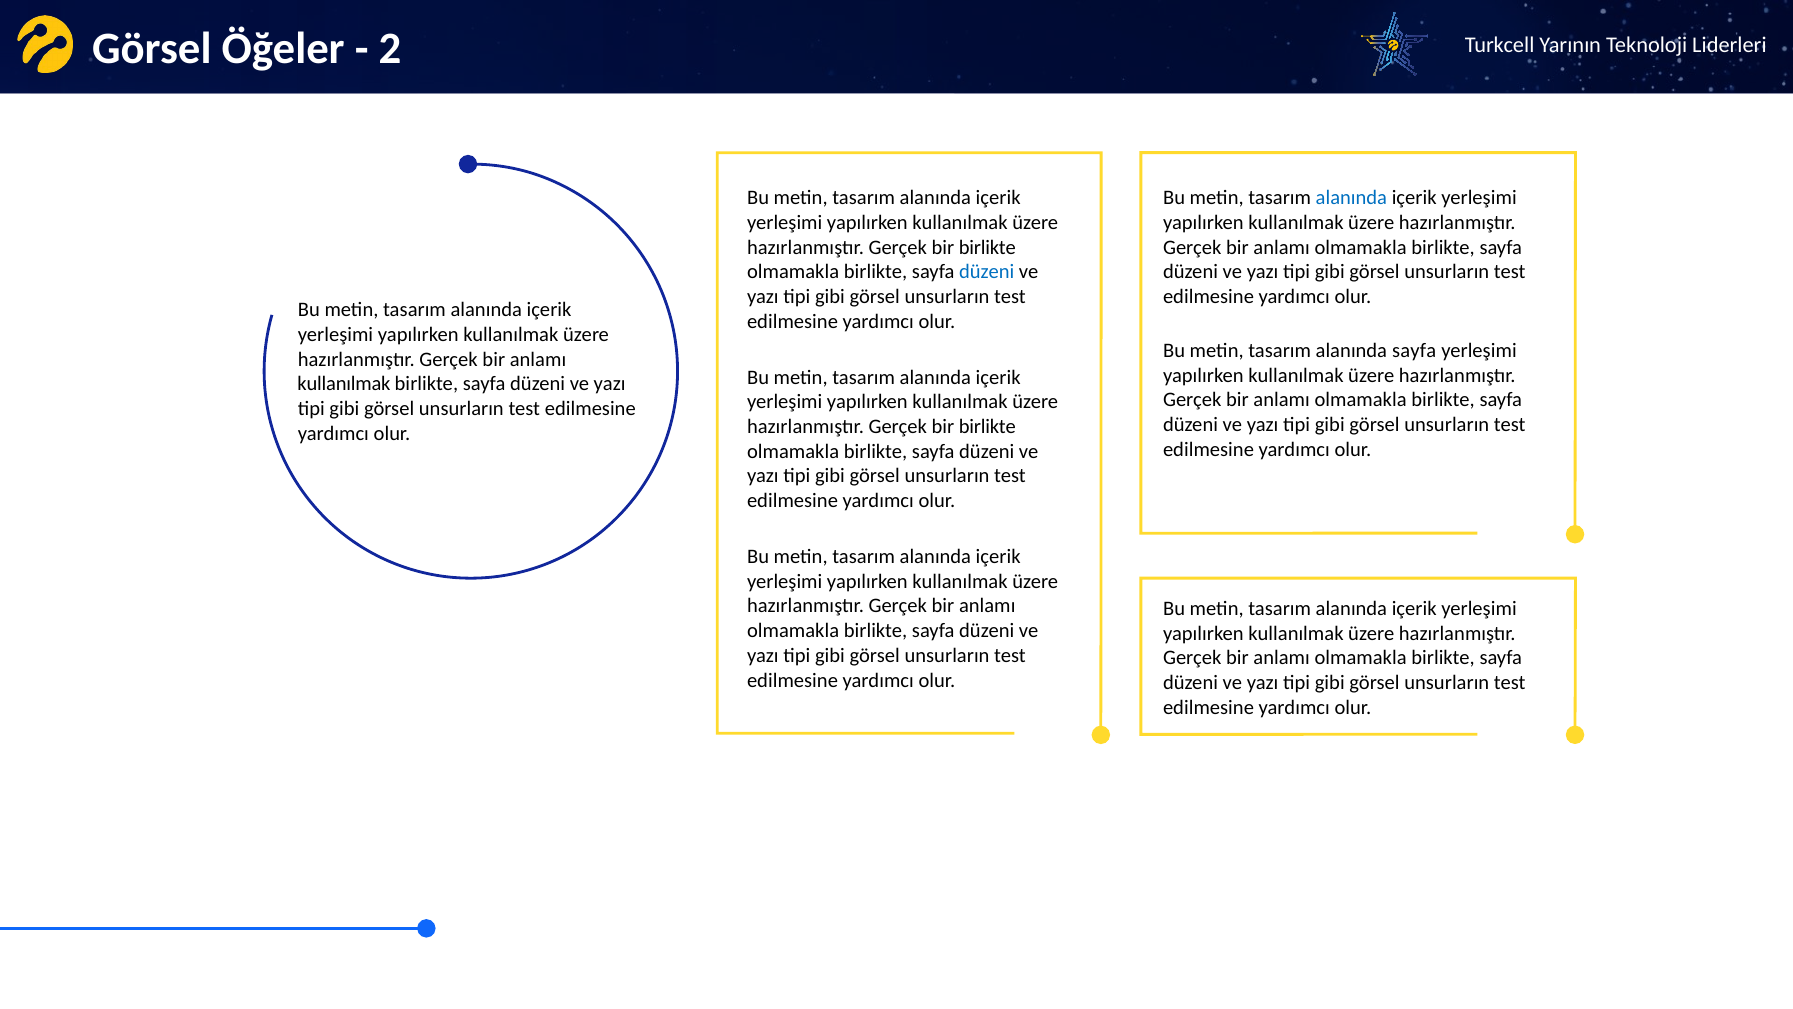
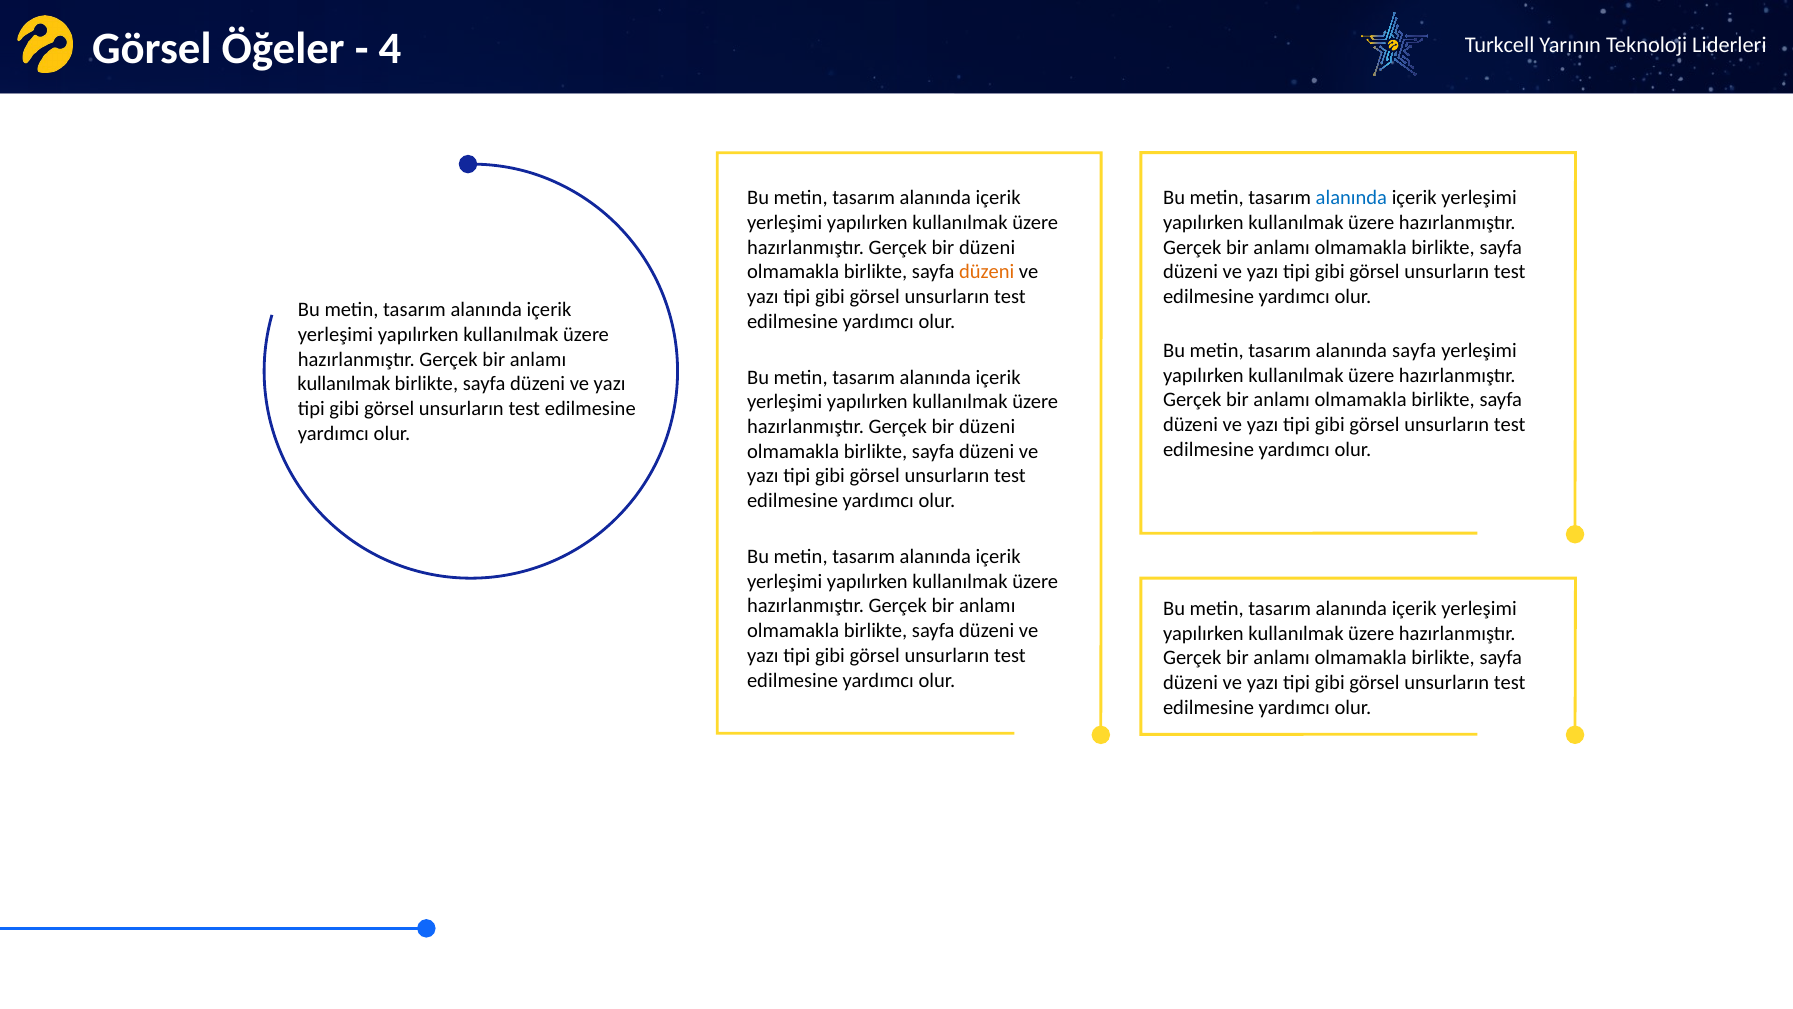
2: 2 -> 4 (390, 49)
birlikte: birlikte -> düzeni (987, 247)
düzeni colour: blue -> orange (987, 272)
birlikte: birlikte -> düzeni (987, 427)
